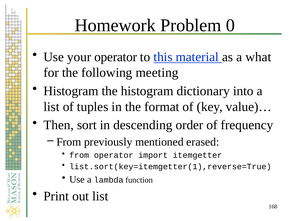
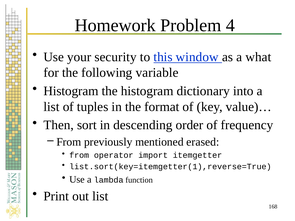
0: 0 -> 4 (230, 25)
your operator: operator -> security (116, 57)
material: material -> window (197, 57)
meeting: meeting -> variable (157, 73)
